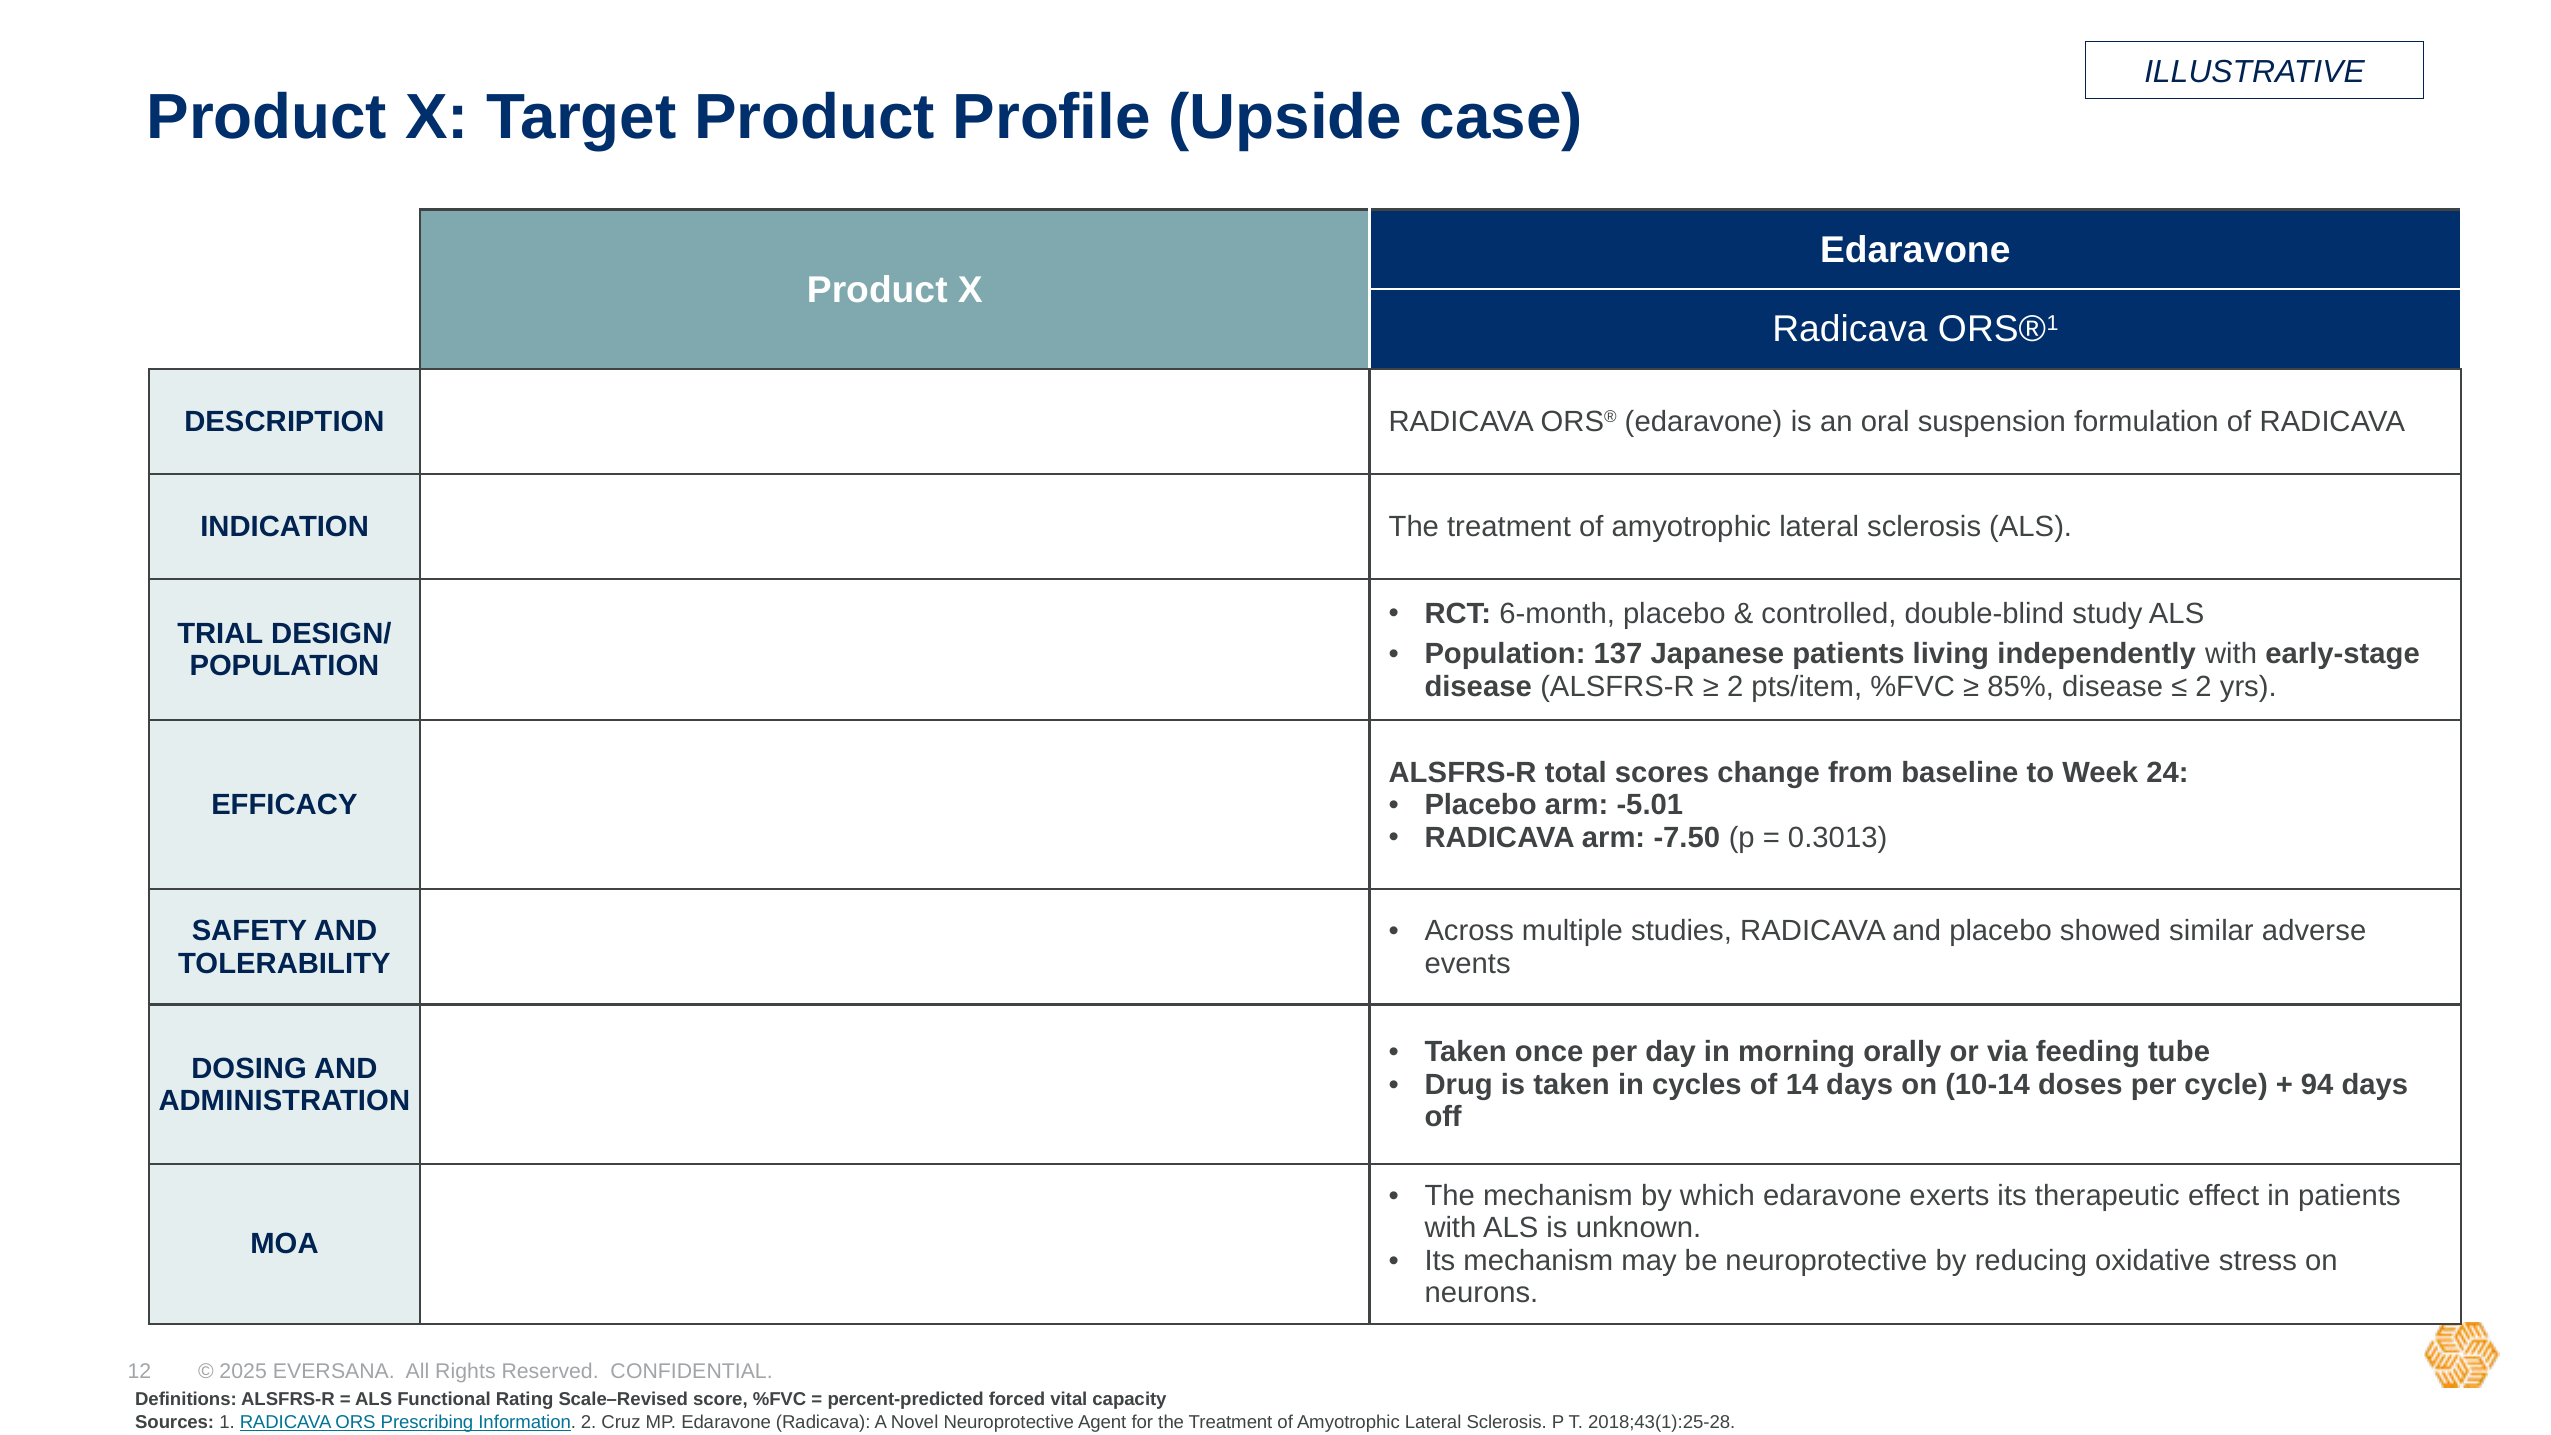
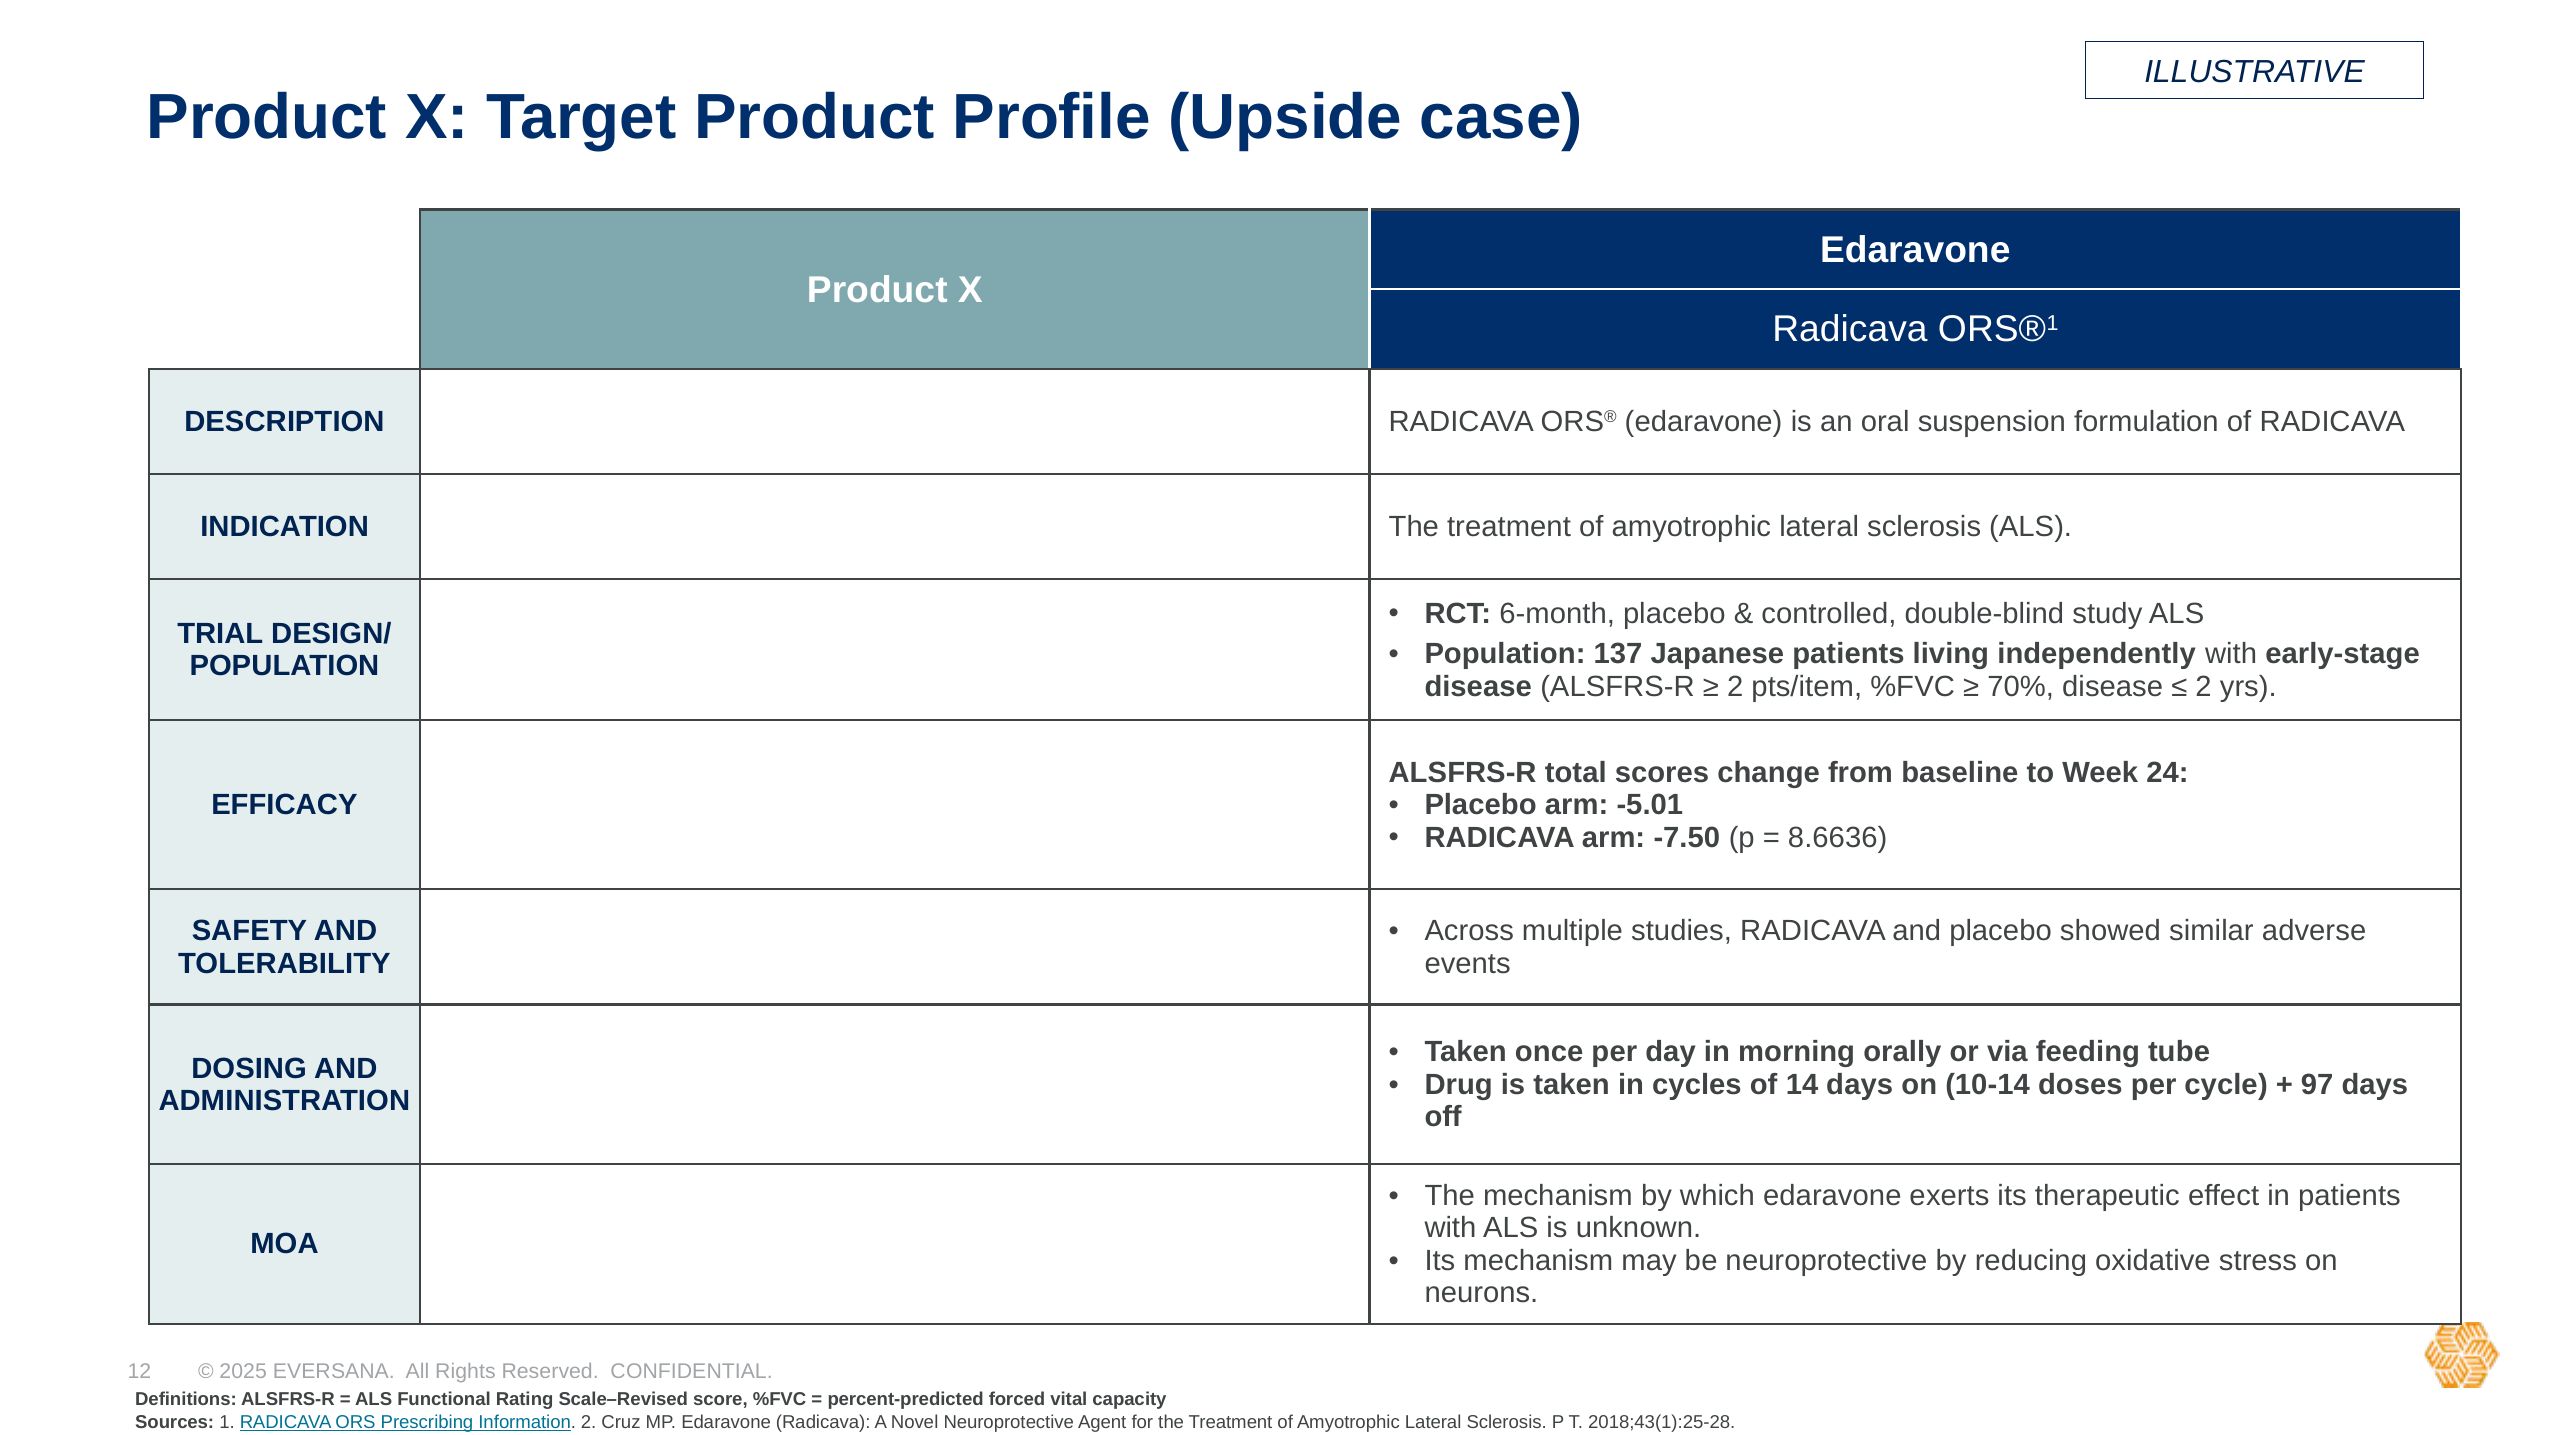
85%: 85% -> 70% (2021, 686)
0.3013: 0.3013 -> 8.6636 (1838, 837)
94: 94 -> 97 (2317, 1085)
